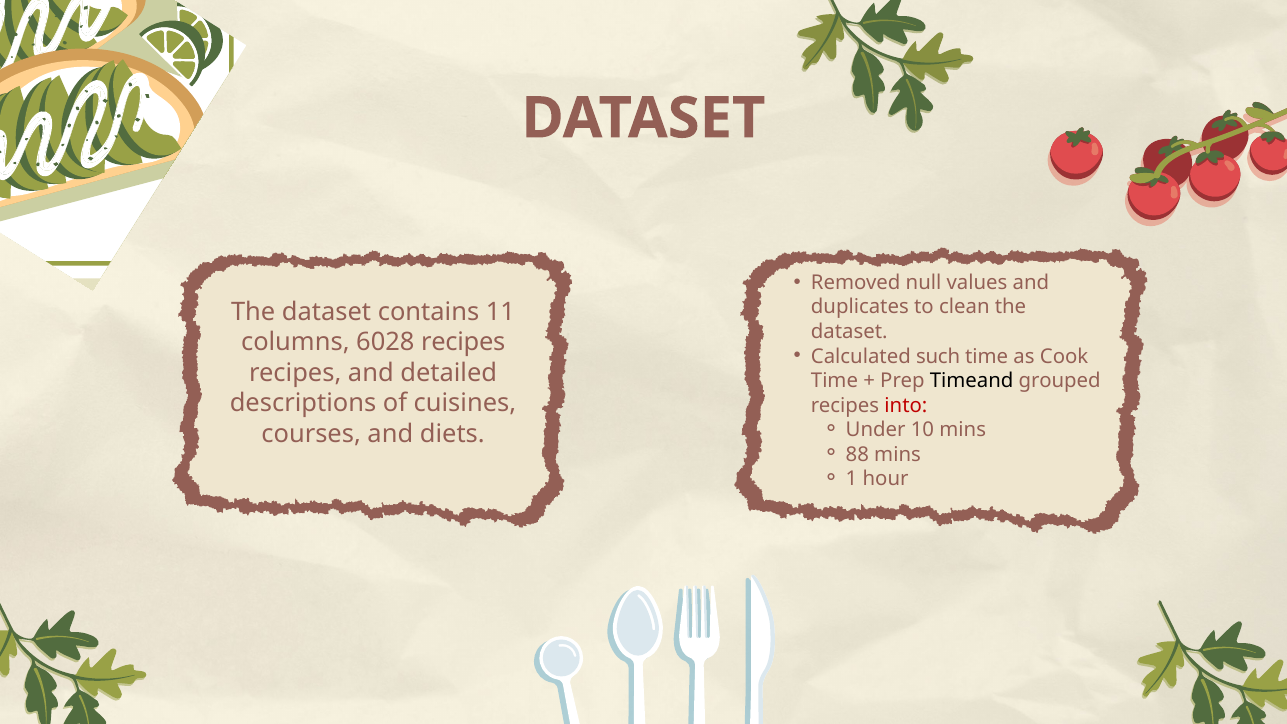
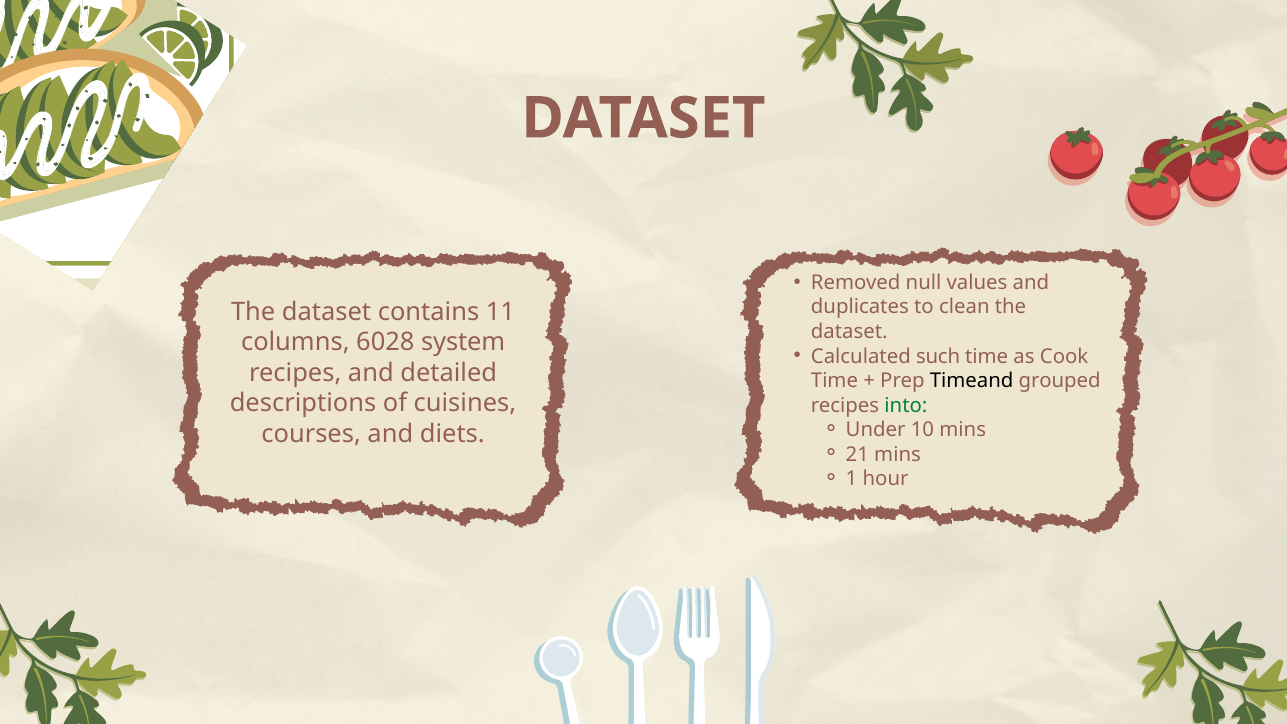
6028 recipes: recipes -> system (463, 342)
into colour: red -> green (906, 405)
88: 88 -> 21 (857, 454)
